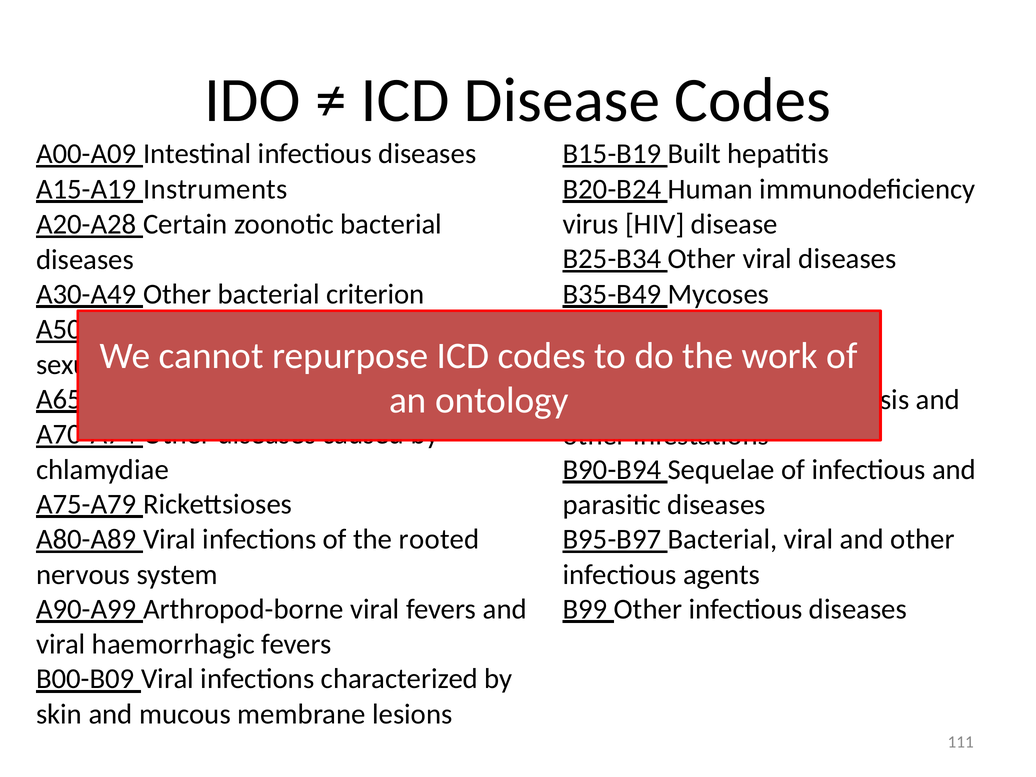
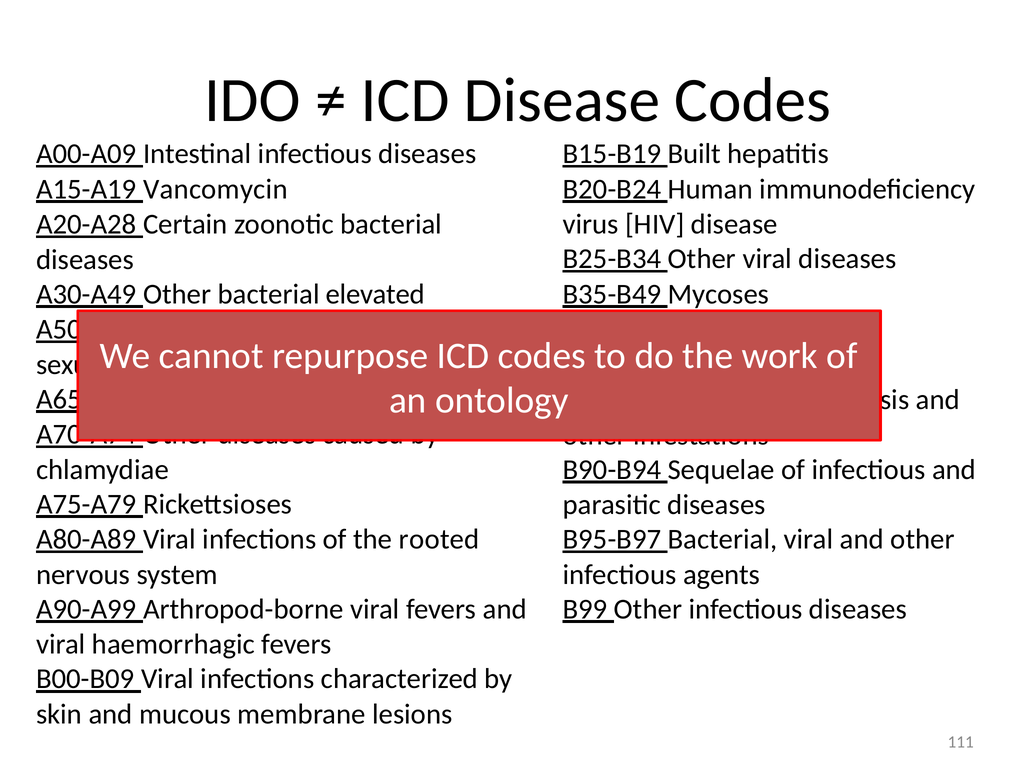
Instruments: Instruments -> Vancomycin (215, 189)
criterion: criterion -> elevated (375, 294)
